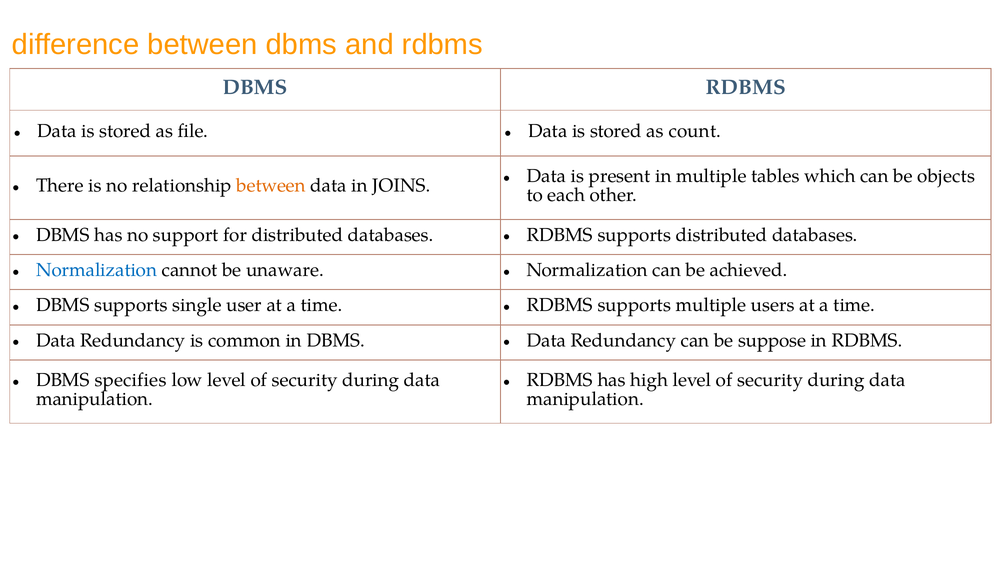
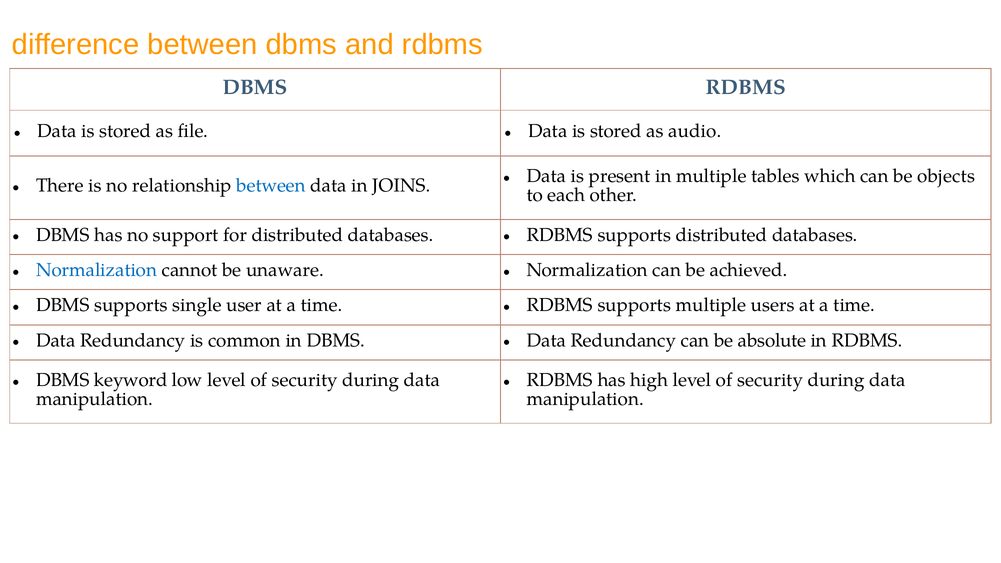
count: count -> audio (695, 131)
between colour: orange -> blue (271, 186)
suppose: suppose -> absolute (772, 340)
specifies: specifies -> keyword (131, 380)
